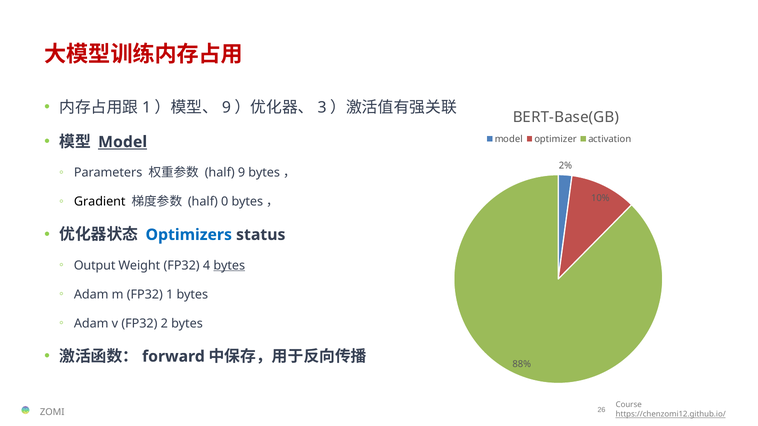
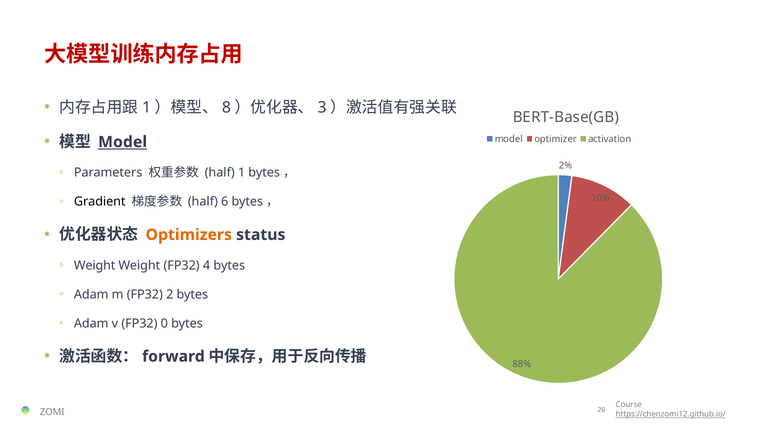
9: 9 -> 8 (226, 107)
half 9: 9 -> 1 (242, 173)
0: 0 -> 6 (225, 202)
Optimizers colour: blue -> orange (189, 235)
Output: Output -> Weight (95, 266)
bytes underline: present -> none (229, 266)
FP32 1: 1 -> 2 (170, 295)
2: 2 -> 0 (164, 324)
